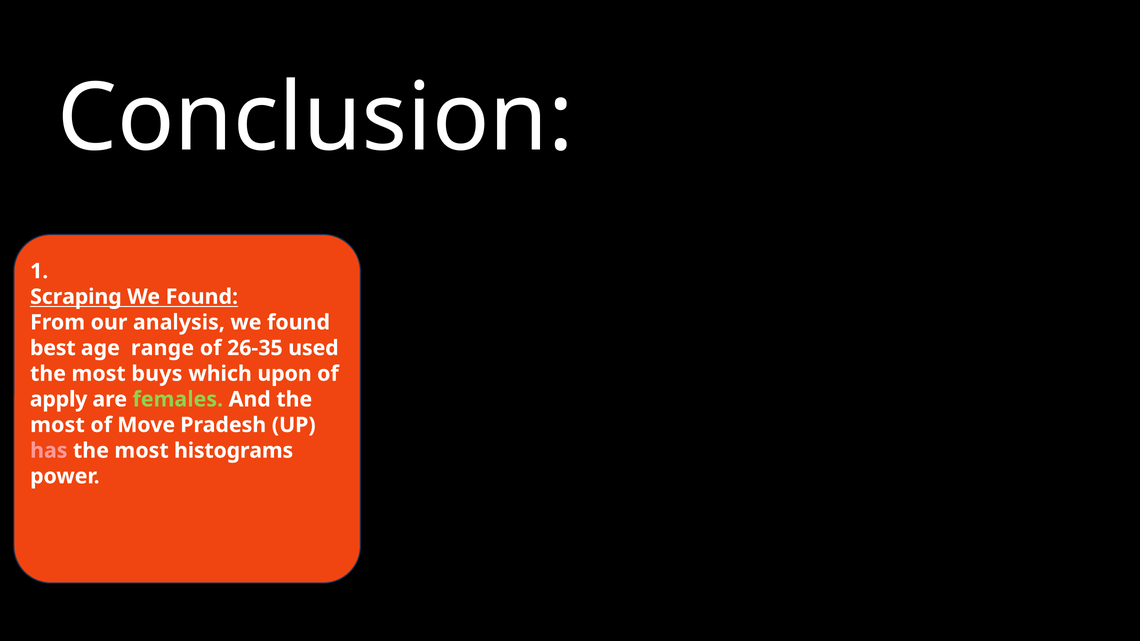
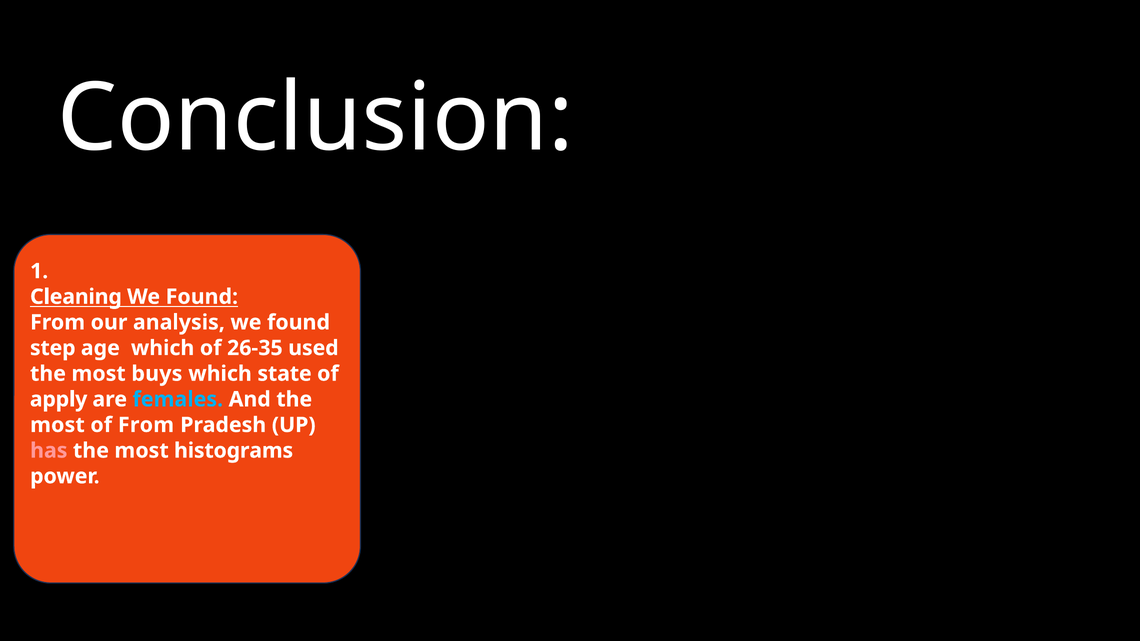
Scraping: Scraping -> Cleaning (76, 297)
best: best -> step (53, 348)
age range: range -> which (163, 348)
upon: upon -> state (285, 374)
females colour: light green -> light blue (178, 400)
of Move: Move -> From (146, 425)
